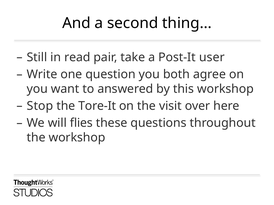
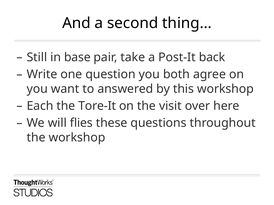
read: read -> base (77, 57)
user: user -> back (212, 57)
Stop: Stop -> Each (40, 106)
